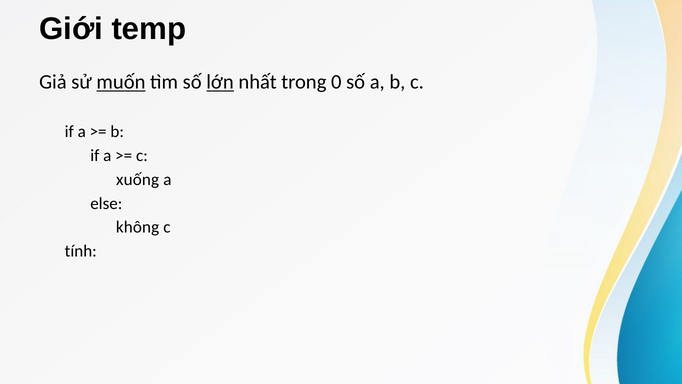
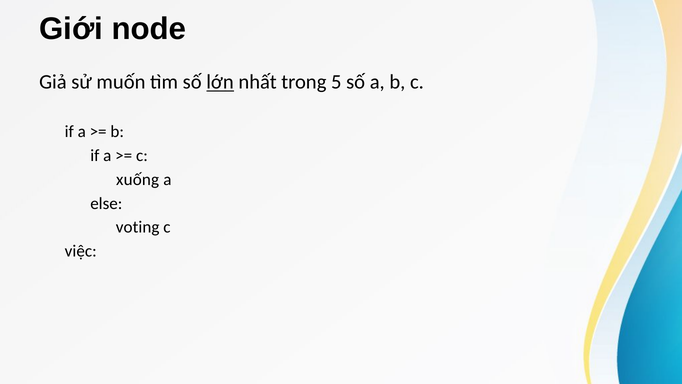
temp: temp -> node (149, 29)
muốn underline: present -> none (121, 82)
0: 0 -> 5 (336, 82)
không: không -> voting (138, 227)
tính: tính -> việc (81, 251)
